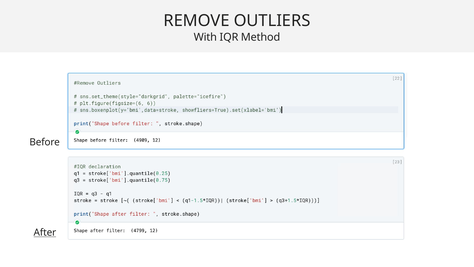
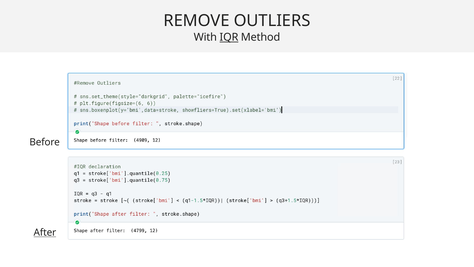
IQR underline: none -> present (229, 37)
